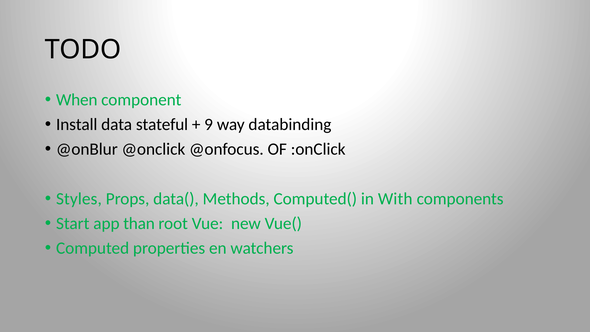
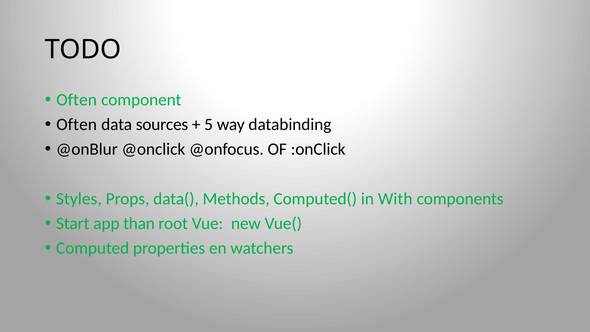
When: When -> Often (77, 100)
Install: Install -> Often (77, 124)
stateful: stateful -> sources (162, 124)
9: 9 -> 5 (209, 124)
